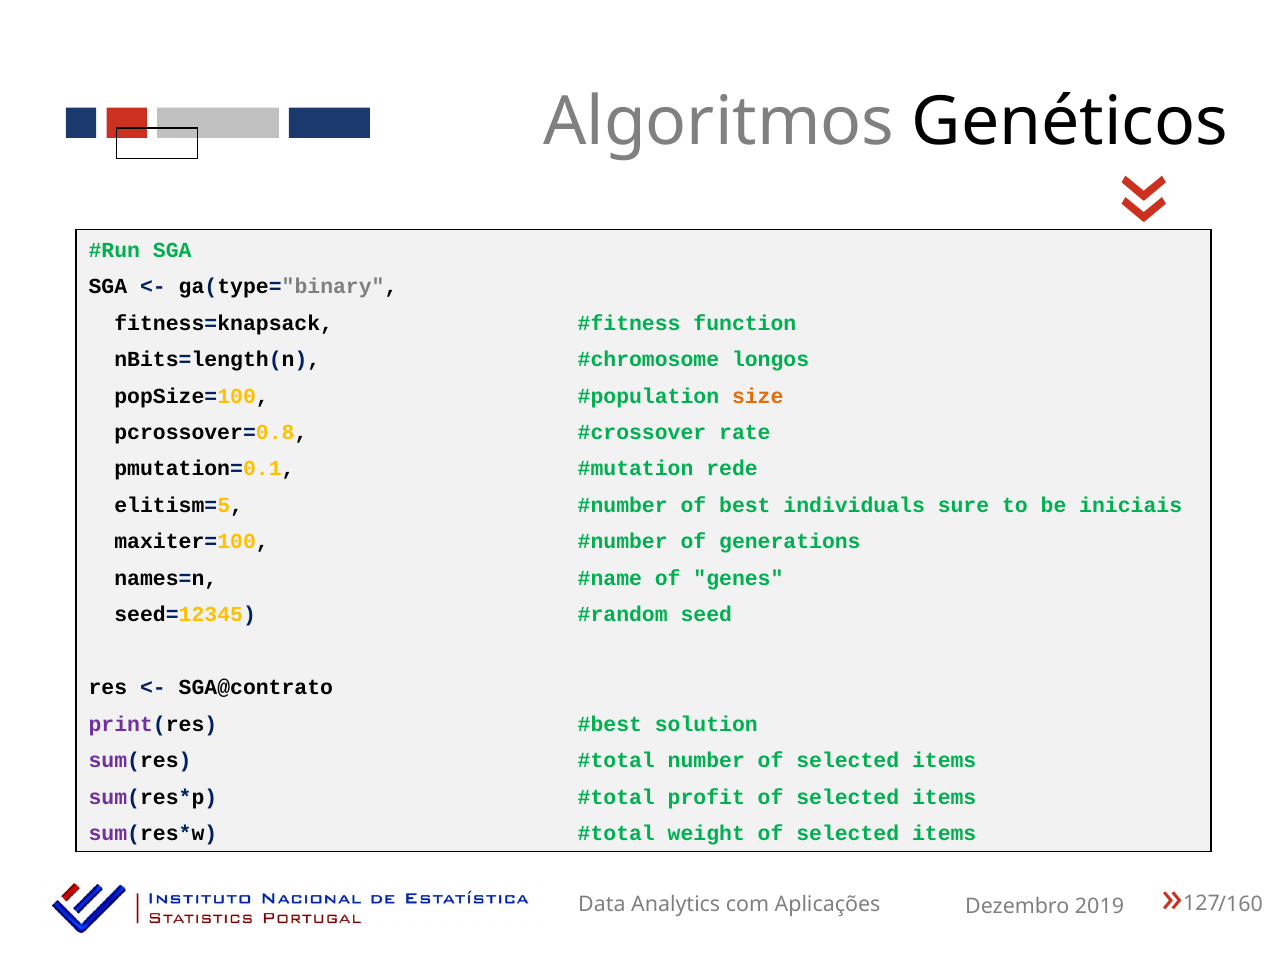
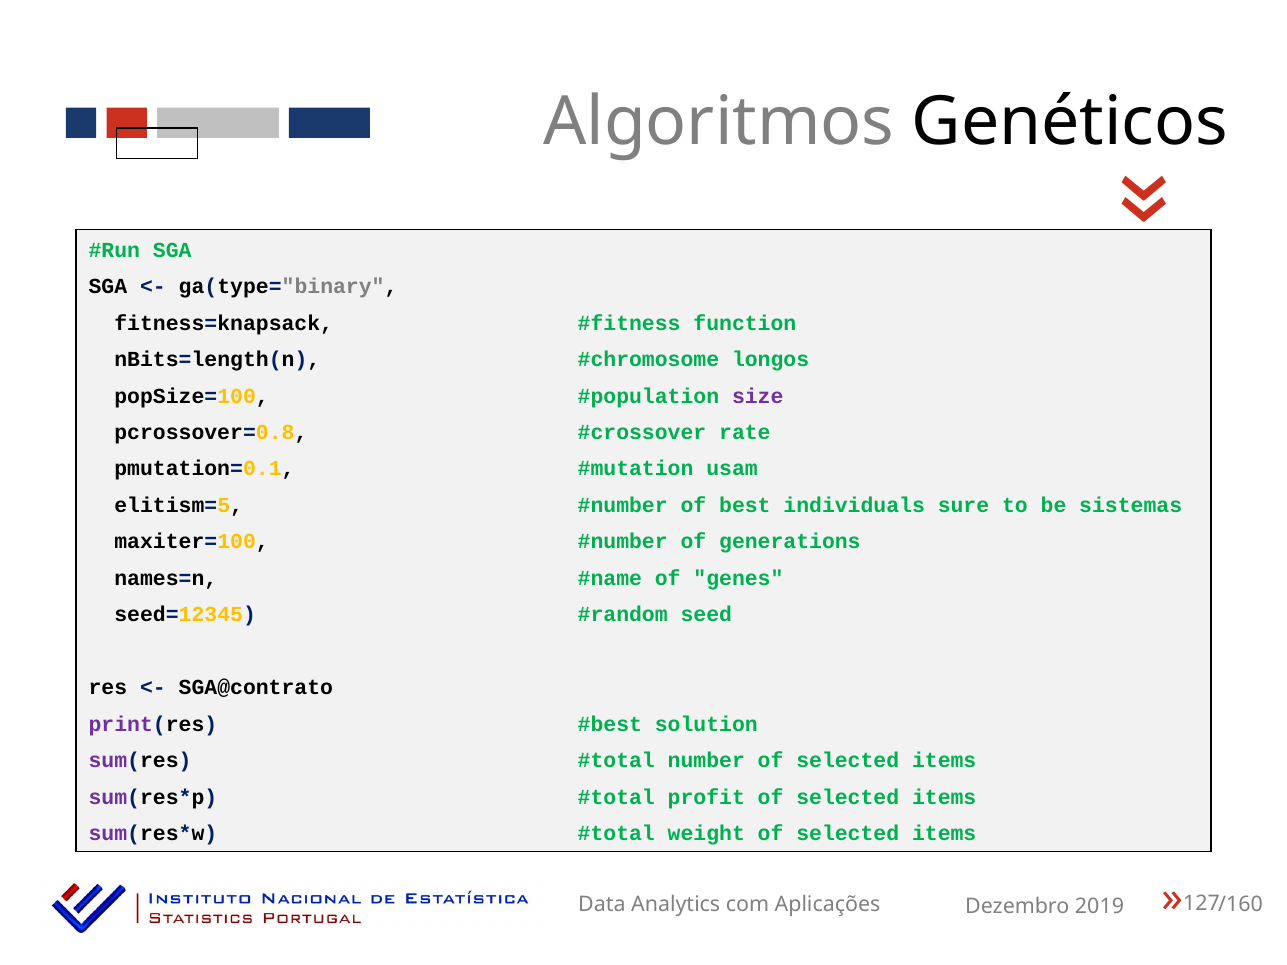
size colour: orange -> purple (758, 396)
rede: rede -> usam (732, 469)
iniciais: iniciais -> sistemas (1131, 505)
